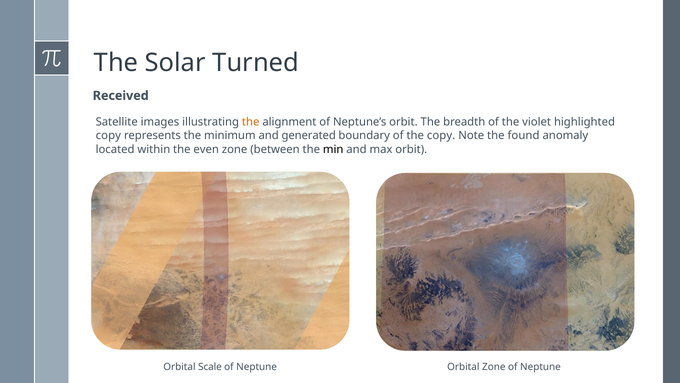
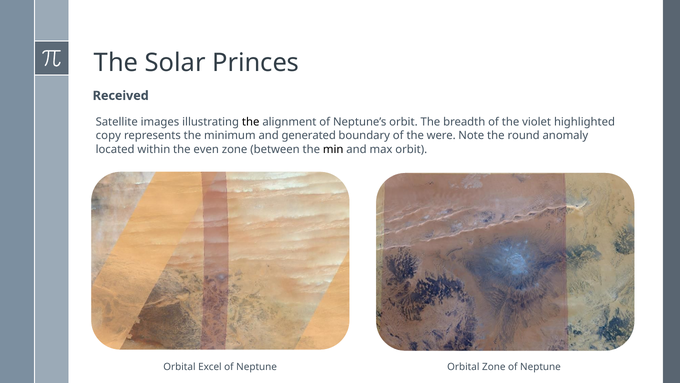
Turned: Turned -> Princes (256, 63)
the colour: orange -> black (251, 122)
the copy: copy -> were (441, 136)
found: found -> round (524, 136)
Scale: Scale -> Excel (210, 367)
